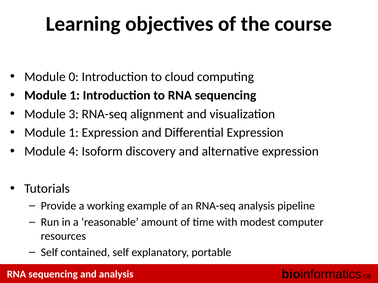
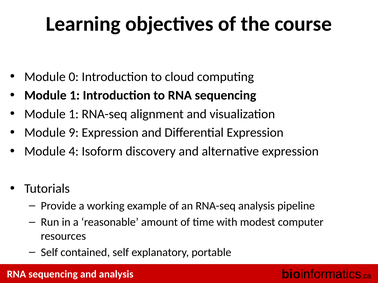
3: 3 -> 1 (74, 114)
1: 1 -> 9 (74, 133)
